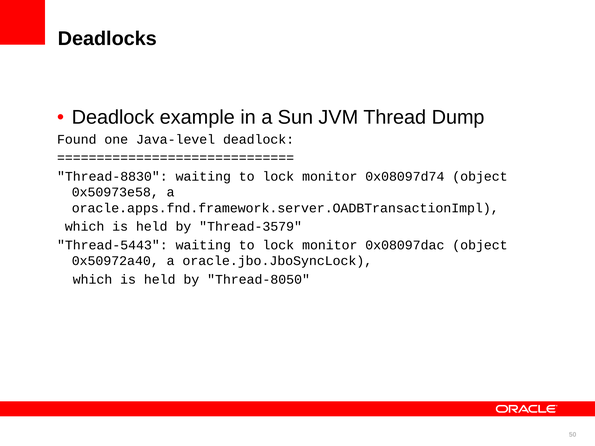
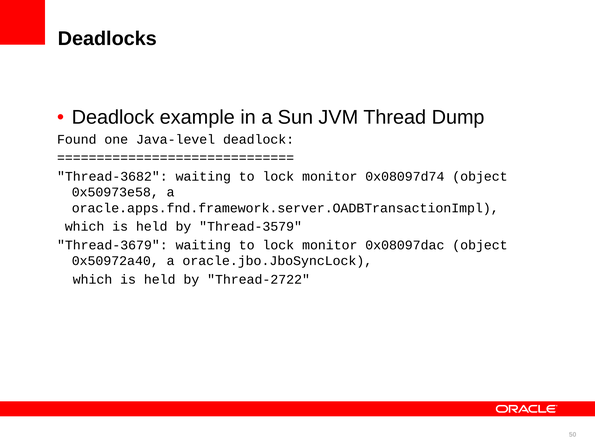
Thread-8830: Thread-8830 -> Thread-3682 (112, 176)
Thread-5443: Thread-5443 -> Thread-3679 (112, 245)
Thread-8050: Thread-8050 -> Thread-2722 (259, 280)
